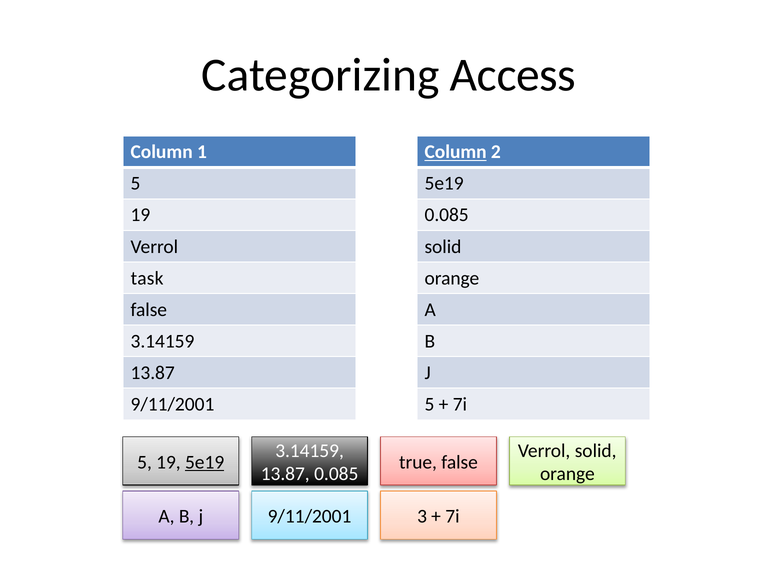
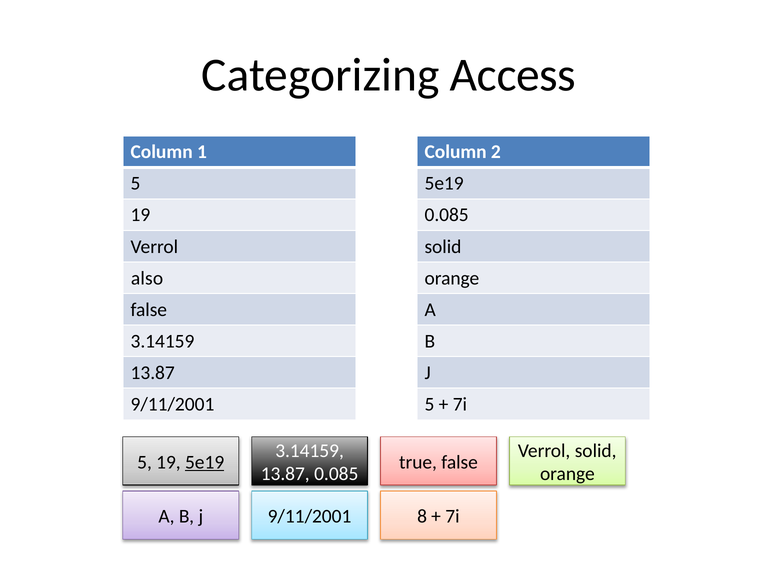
Column underline: present -> none (456, 152)
task: task -> also (147, 278)
3: 3 -> 8 (422, 516)
